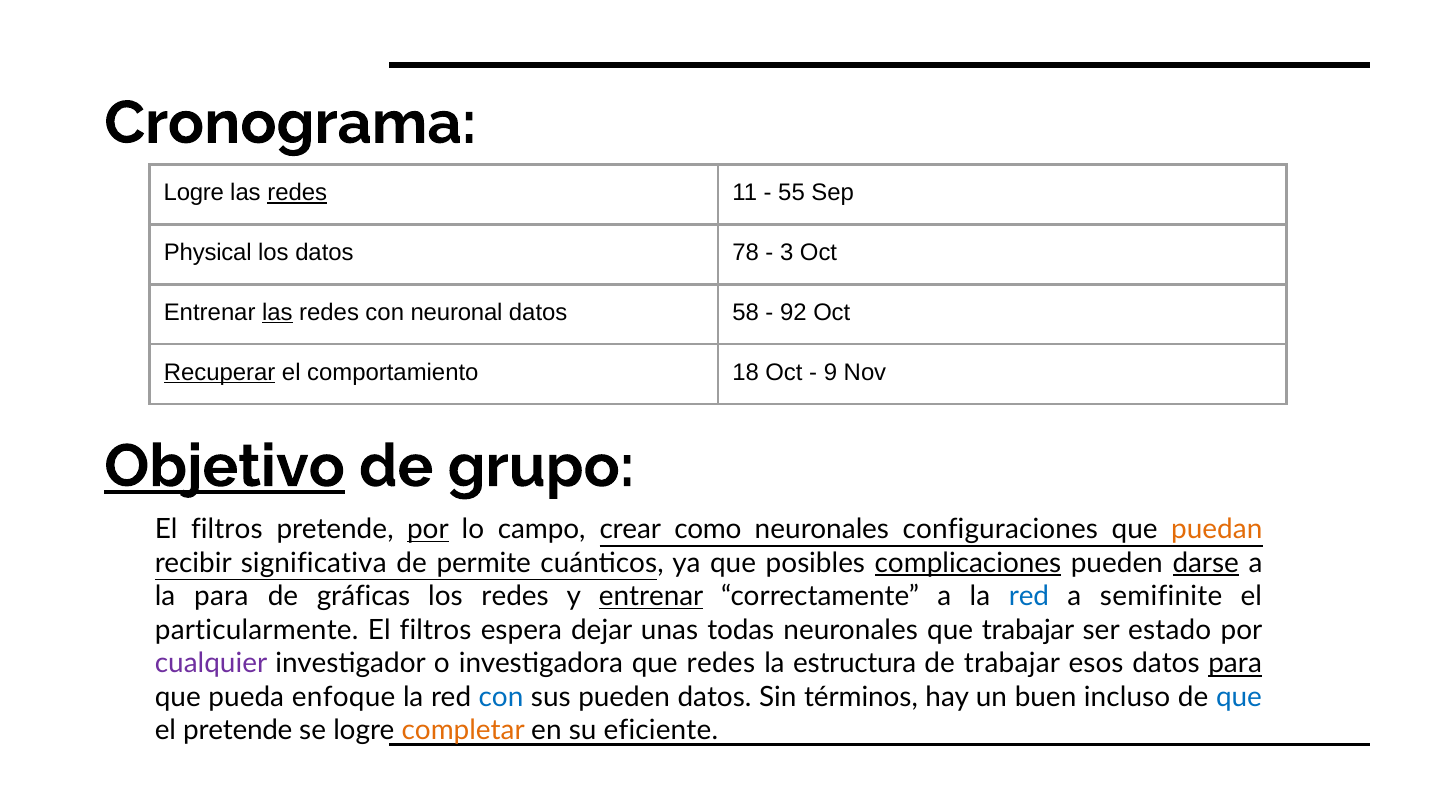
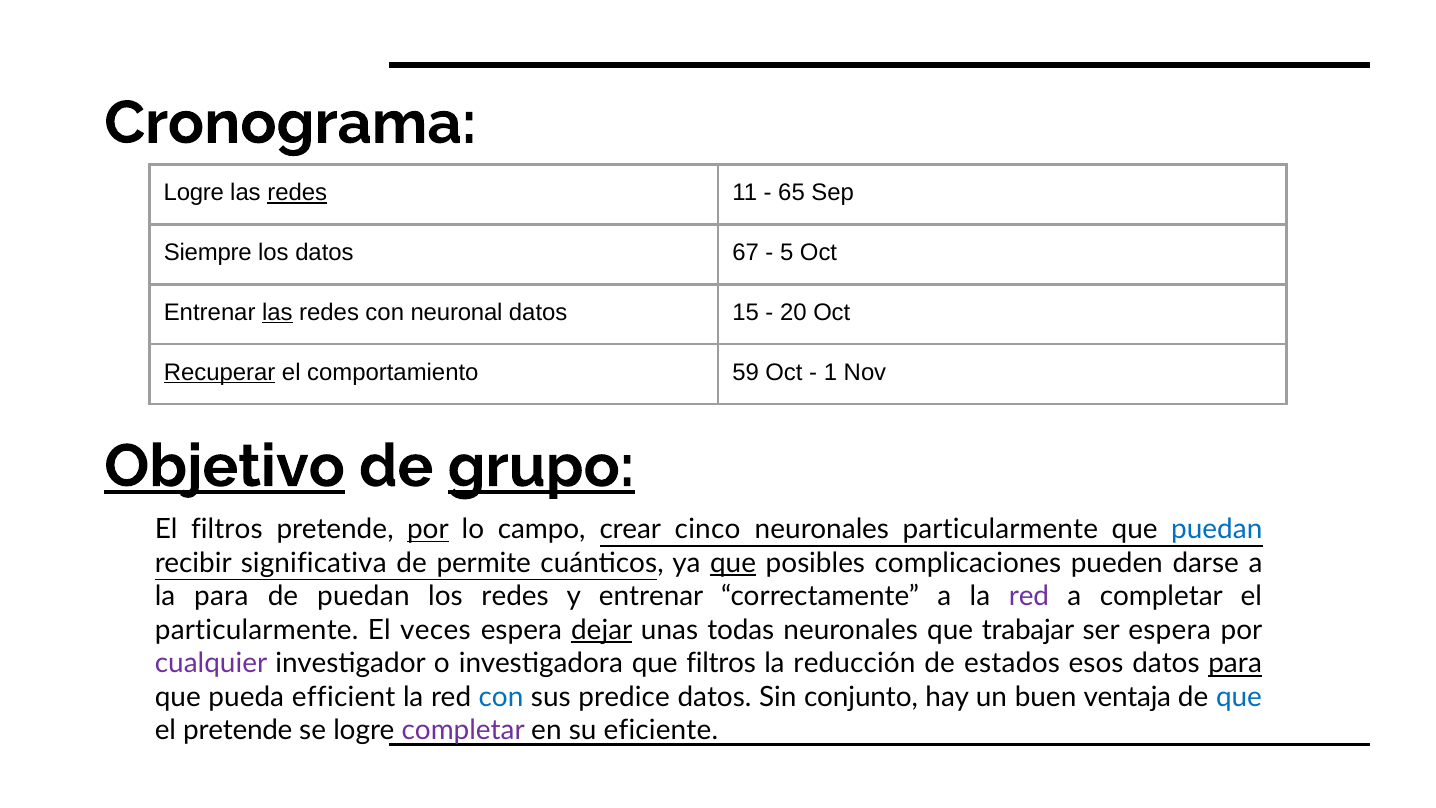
55: 55 -> 65 (791, 193)
Physical: Physical -> Siempre (208, 253)
78: 78 -> 67 (746, 253)
3: 3 -> 5 (787, 253)
58: 58 -> 15 (746, 312)
92: 92 -> 20 (793, 312)
18: 18 -> 59 (746, 372)
9: 9 -> 1 (830, 372)
grupo underline: none -> present (541, 466)
como: como -> cinco (708, 529)
neuronales configuraciones: configuraciones -> particularmente (1000, 529)
puedan colour: orange -> blue (1217, 529)
que underline: none -> present (733, 563)
complicaciones underline: present -> none (968, 563)
darse underline: present -> none (1206, 563)
de gráficas: gráficas -> puedan (363, 596)
entrenar underline: present -> none (651, 596)
red colour: blue -> purple (1029, 596)
a semifinite: semifinite -> completar (1161, 596)
filtros: filtros -> veces (435, 630)
dejar underline: none -> present (602, 630)
ser estado: estado -> espera (1170, 630)
que redes: redes -> filtros (721, 663)
estructura: estructura -> reducción (855, 663)
de trabajar: trabajar -> estados (1012, 663)
enfoque: enfoque -> efficient (344, 697)
sus pueden: pueden -> predice (624, 697)
términos: términos -> conjunto (861, 697)
incluso: incluso -> ventaja (1127, 697)
completar colour: orange -> purple (463, 731)
